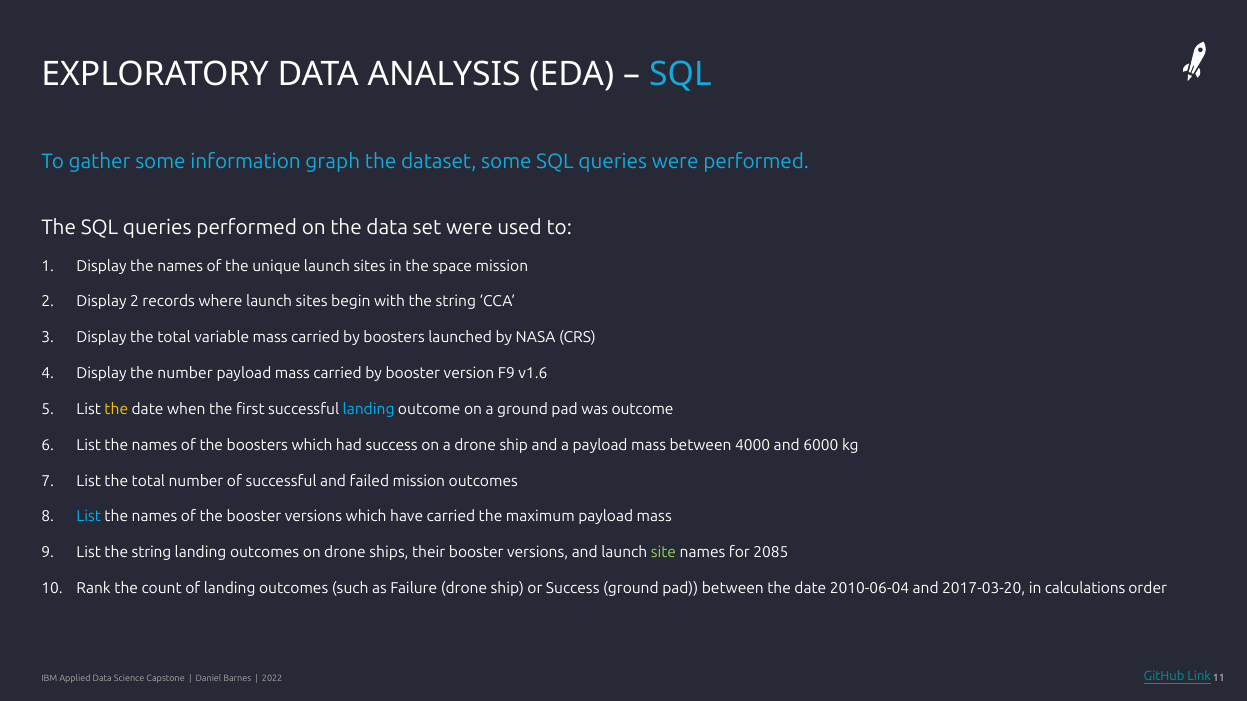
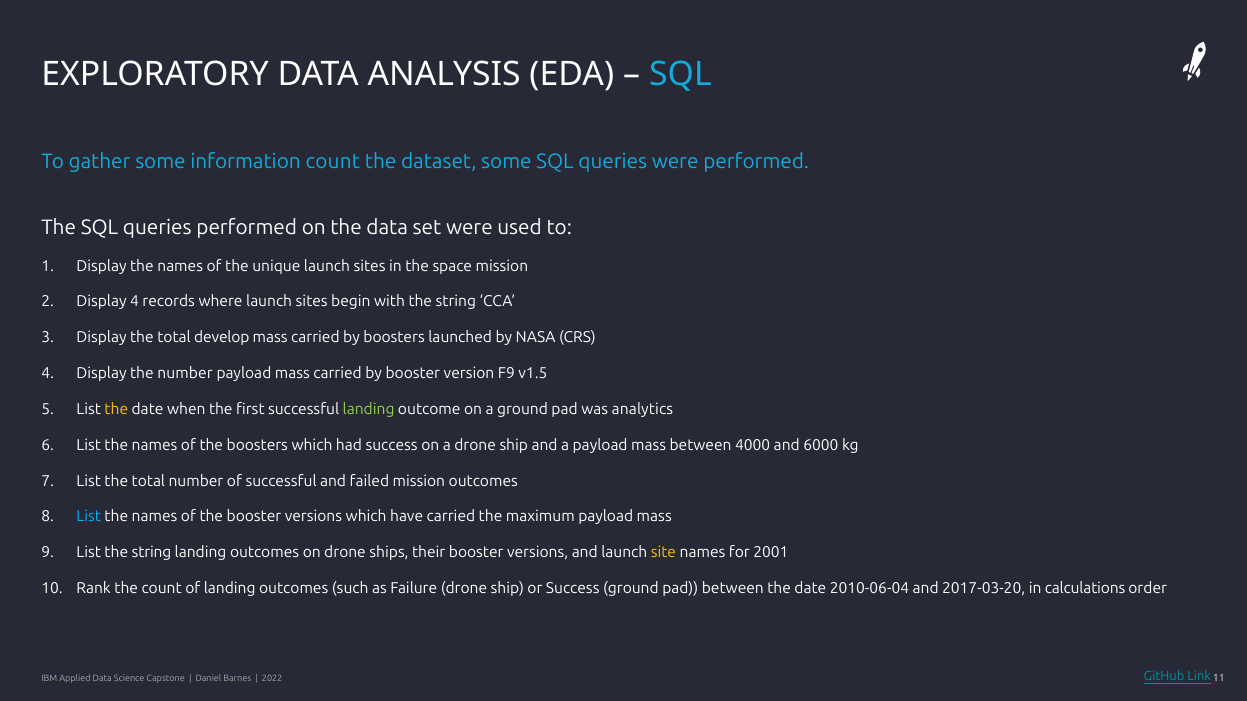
information graph: graph -> count (333, 162)
Display 2: 2 -> 4 (135, 302)
variable: variable -> develop (222, 338)
v1.6: v1.6 -> v1.5 (533, 374)
landing colour: light blue -> light green (369, 410)
was outcome: outcome -> analytics (642, 410)
site colour: light green -> yellow (663, 553)
2085: 2085 -> 2001 (771, 553)
